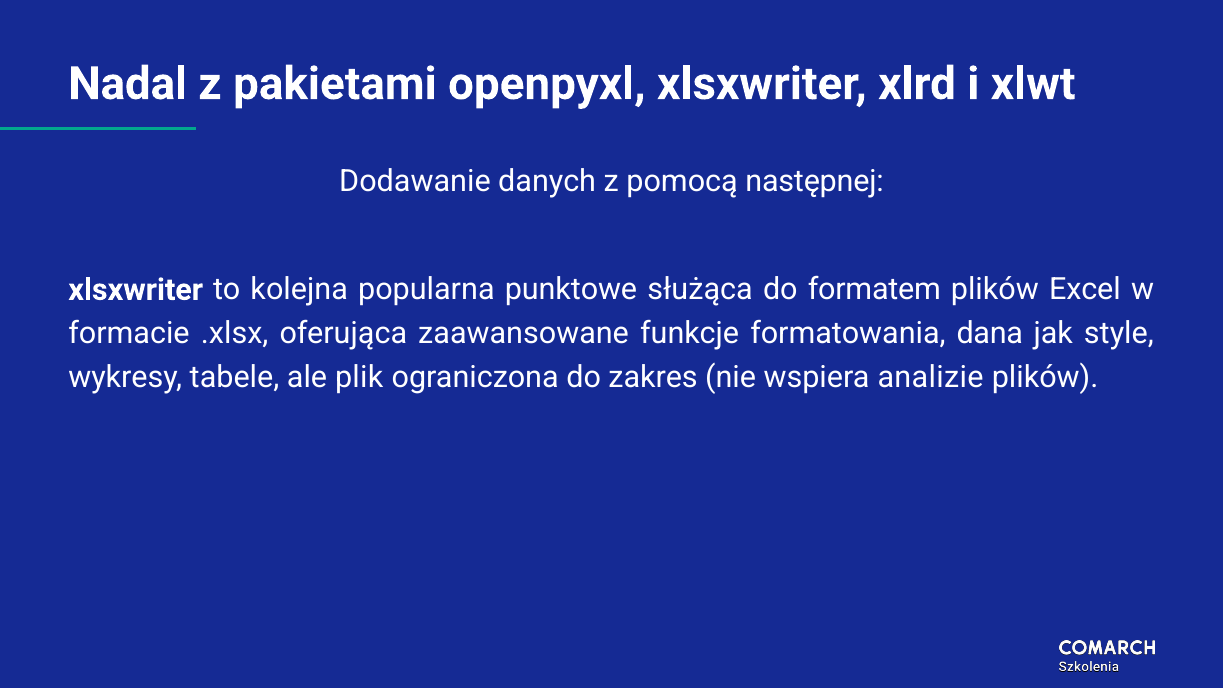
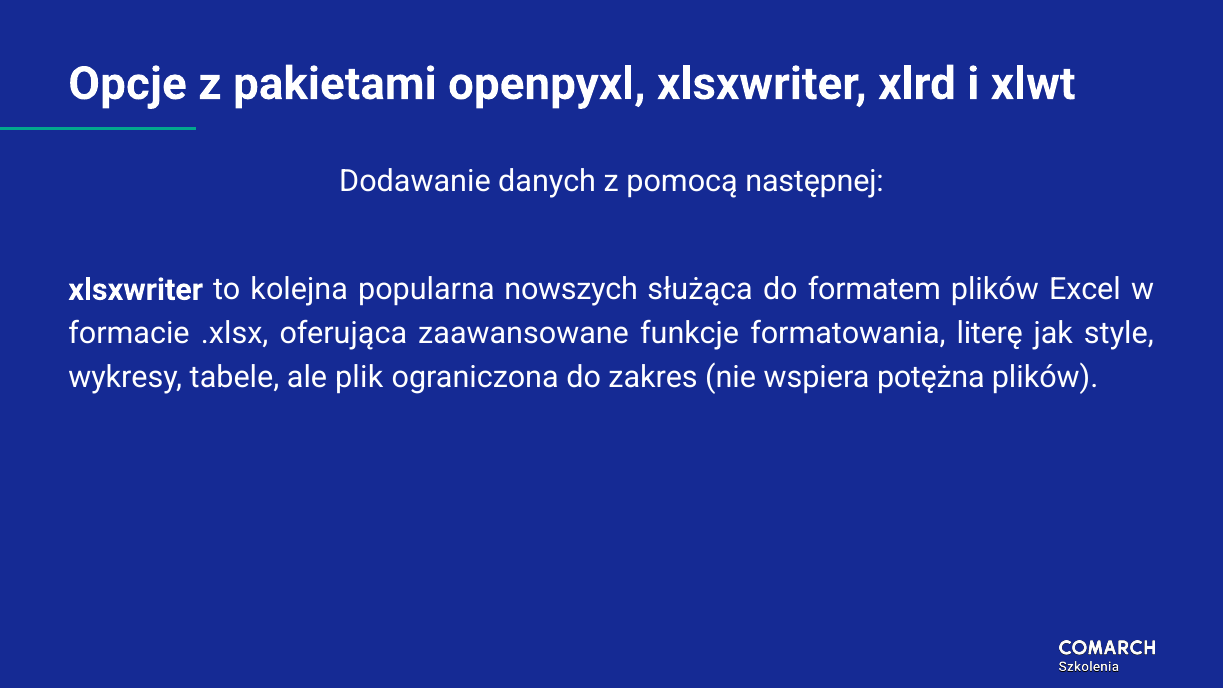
Nadal: Nadal -> Opcje (128, 84)
punktowe: punktowe -> nowszych (571, 290)
dana: dana -> literę (990, 334)
analizie: analizie -> potężna (931, 378)
